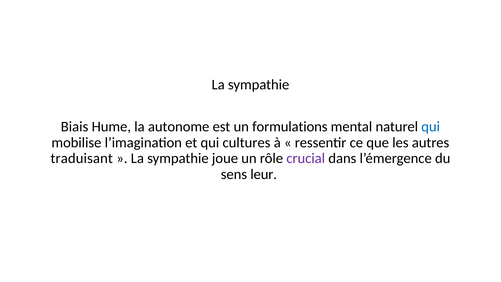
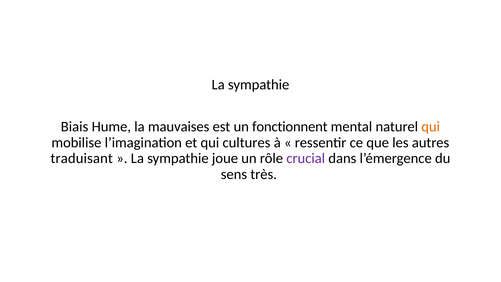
autonome: autonome -> mauvaises (179, 127)
formulations: formulations -> fonctionnent (290, 127)
qui colour: blue -> orange (431, 127)
leur: leur -> très (264, 174)
